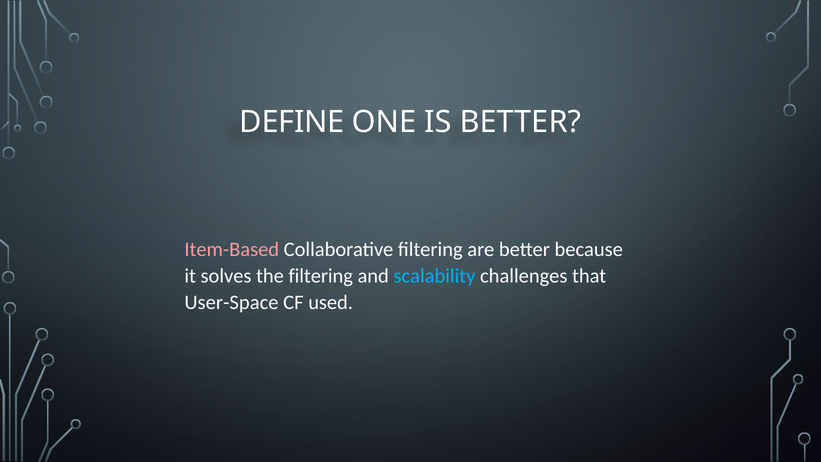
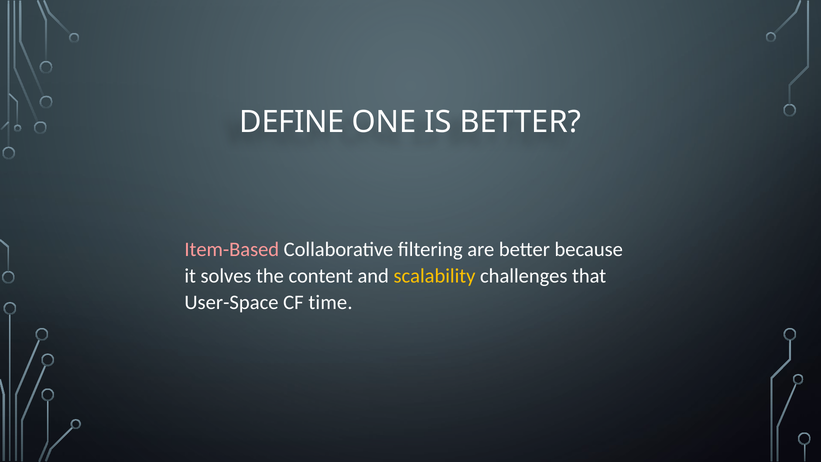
the filtering: filtering -> content (321, 276)
scalability colour: light blue -> yellow (434, 276)
used: used -> time (330, 302)
